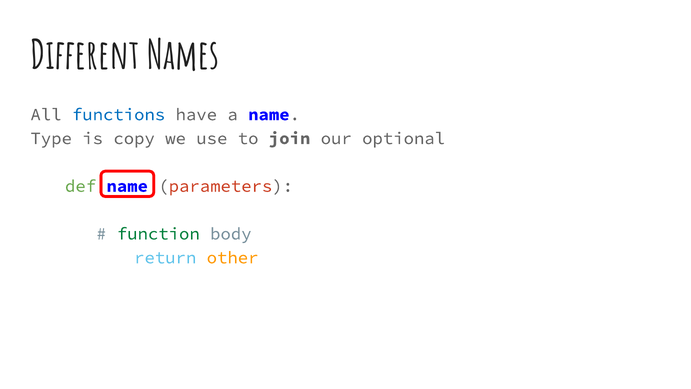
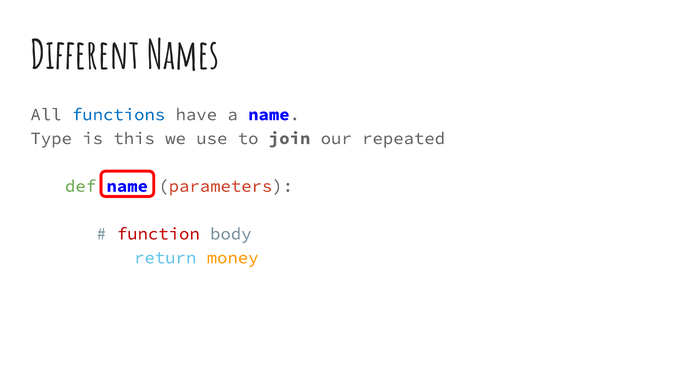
copy: copy -> this (134, 138)
optional: optional -> repeated (404, 138)
function colour: green -> red (158, 234)
other: other -> money (233, 257)
